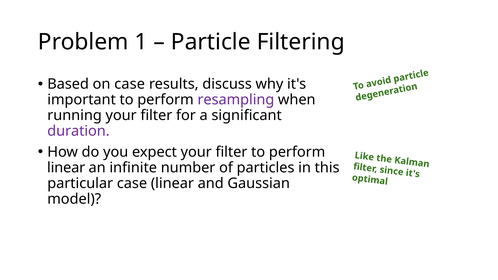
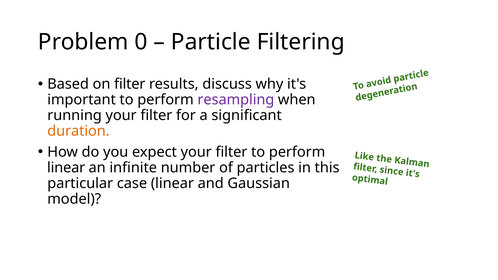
1: 1 -> 0 (141, 42)
on case: case -> filter (130, 84)
duration colour: purple -> orange (78, 131)
